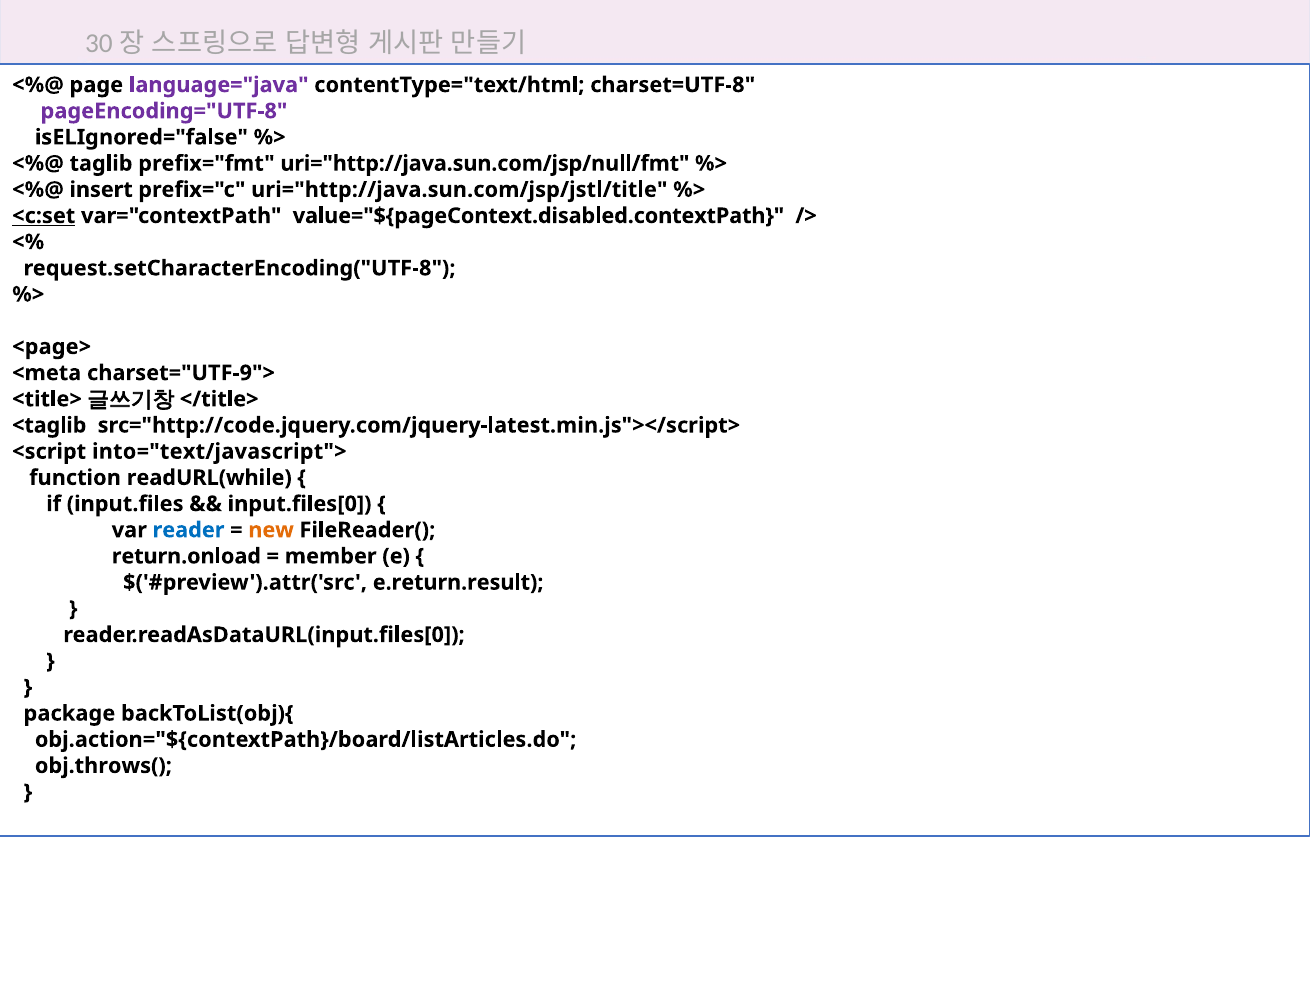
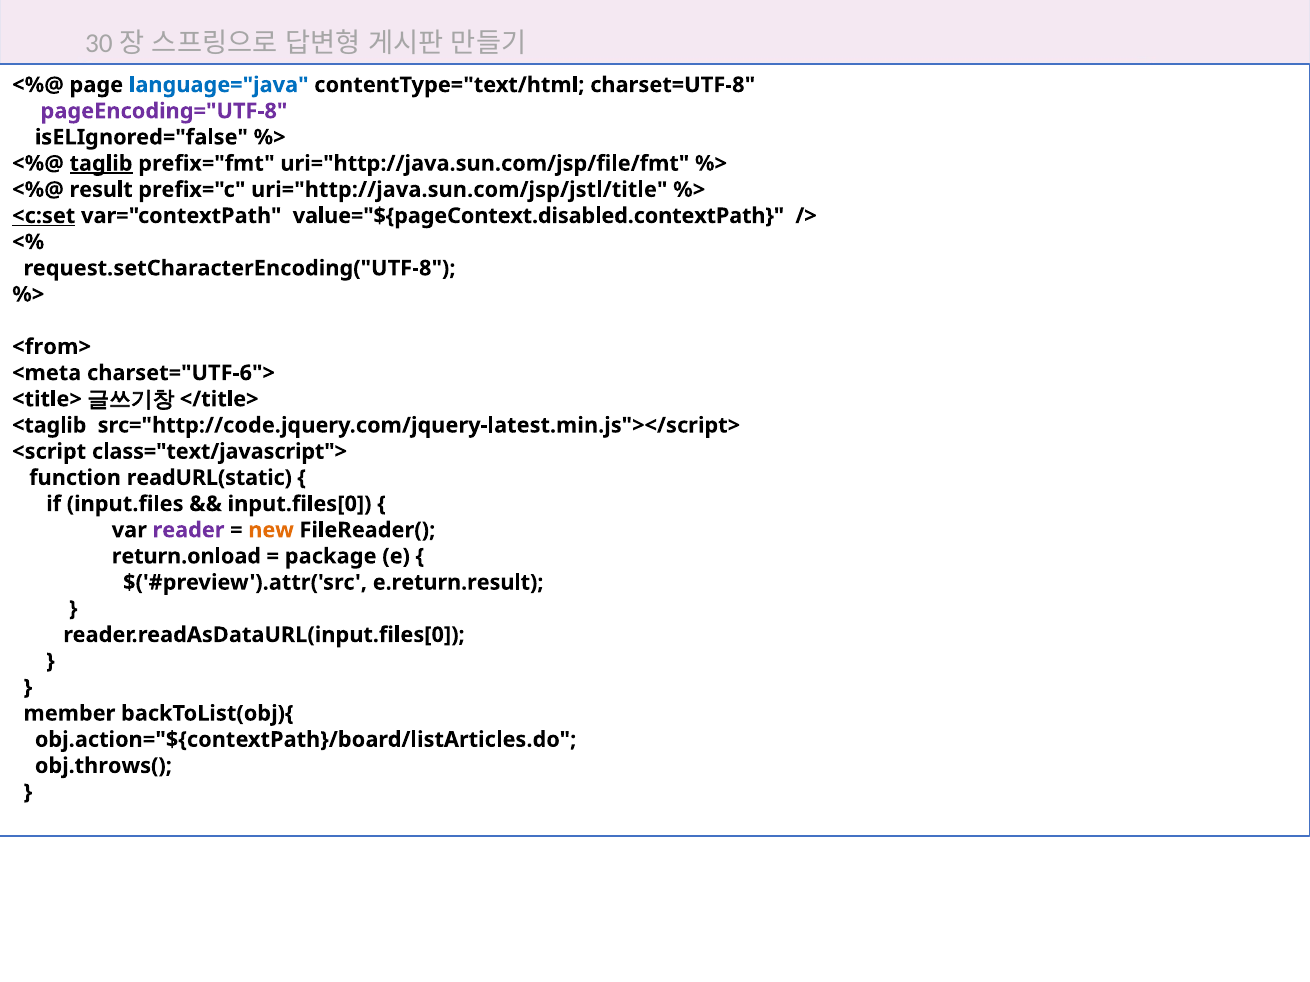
language="java colour: purple -> blue (219, 85)
taglib underline: none -> present (101, 164)
uri="http://java.sun.com/jsp/null/fmt: uri="http://java.sun.com/jsp/null/fmt -> uri="http://java.sun.com/jsp/file/fmt (485, 164)
insert: insert -> result (101, 190)
<page>: <page> -> <from> (52, 347)
charset="UTF-9">: charset="UTF-9"> -> charset="UTF-6"> (181, 373)
into="text/javascript">: into="text/javascript"> -> class="text/javascript"> (219, 452)
readURL(while: readURL(while -> readURL(static (209, 478)
reader colour: blue -> purple (188, 530)
member: member -> package (331, 557)
package: package -> member (69, 714)
